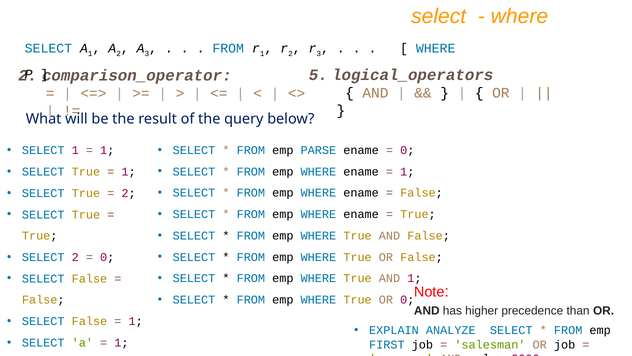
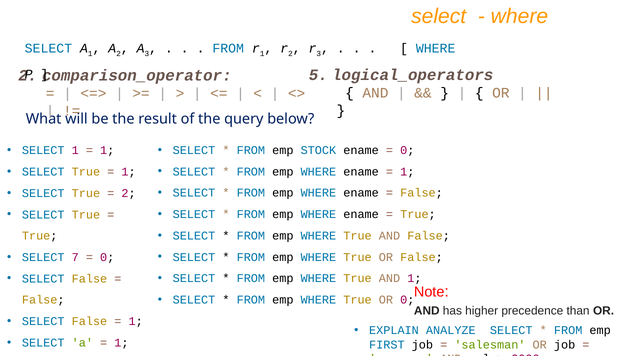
PARSE: PARSE -> STOCK (318, 150)
SELECT 2: 2 -> 7 (75, 257)
